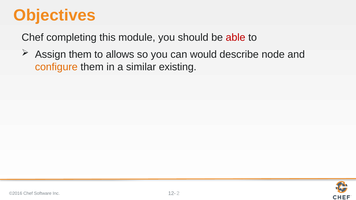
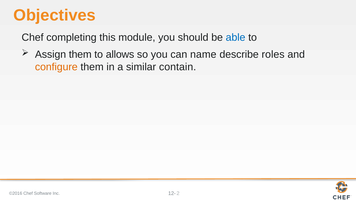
able colour: red -> blue (236, 38)
would: would -> name (203, 54)
node: node -> roles (273, 54)
existing: existing -> contain (178, 67)
